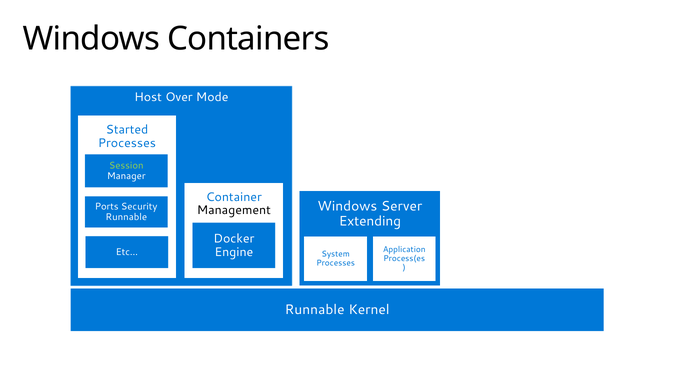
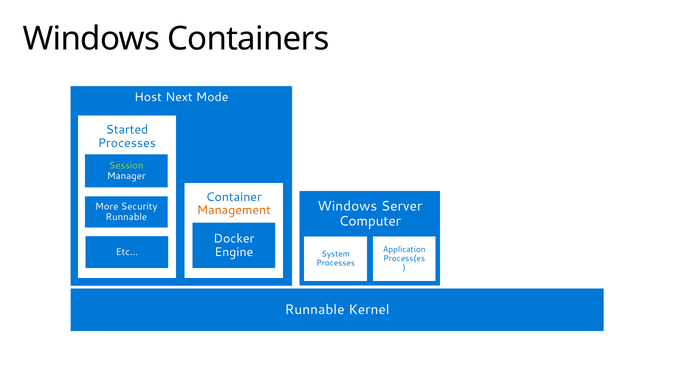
Over: Over -> Next (179, 97)
Ports: Ports -> More (107, 207)
Management colour: black -> orange (234, 210)
Extending: Extending -> Computer (370, 221)
